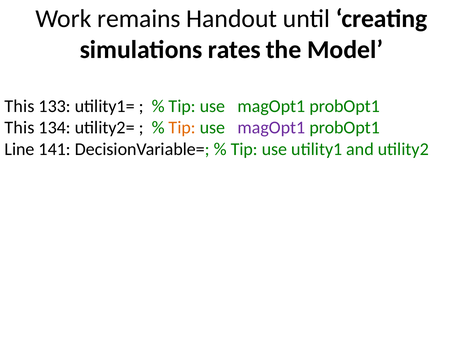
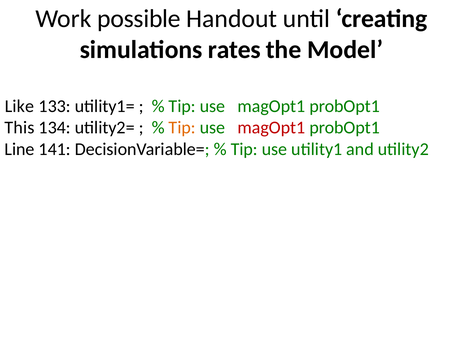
remains: remains -> possible (139, 19)
This: This -> Like (19, 106)
magOpt1 colour: purple -> red (271, 128)
